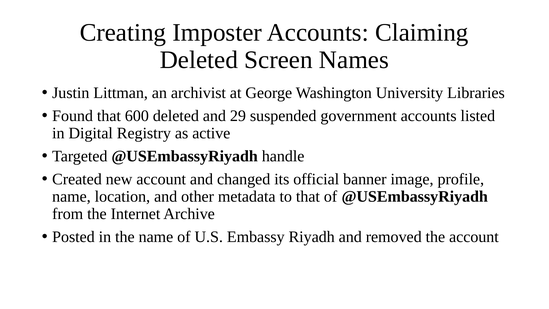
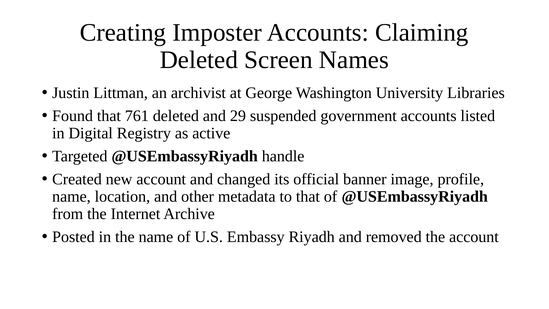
600: 600 -> 761 (137, 116)
